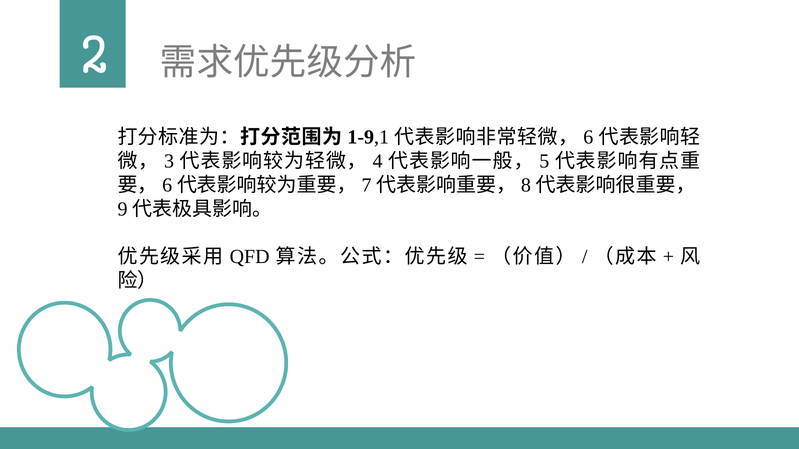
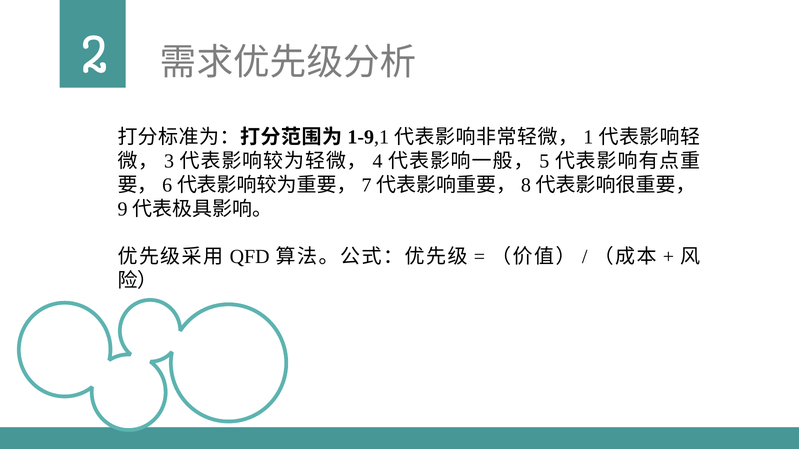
6: 6 -> 1 (588, 137)
